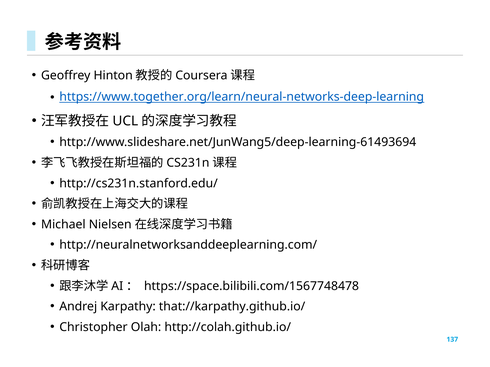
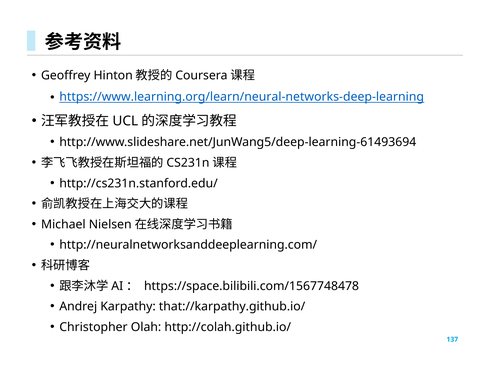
https://www.together.org/learn/neural-networks-deep-learning: https://www.together.org/learn/neural-networks-deep-learning -> https://www.learning.org/learn/neural-networks-deep-learning (242, 97)
